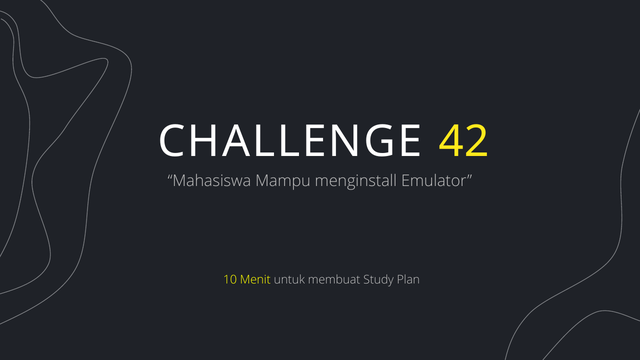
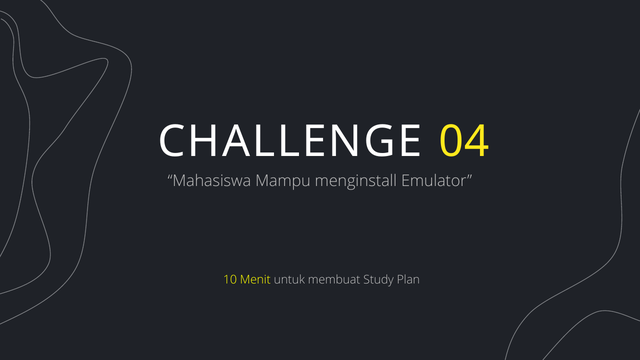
42: 42 -> 04 (464, 142)
